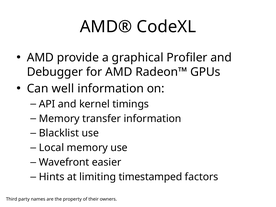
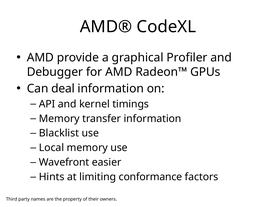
well: well -> deal (63, 89)
timestamped: timestamped -> conformance (150, 177)
